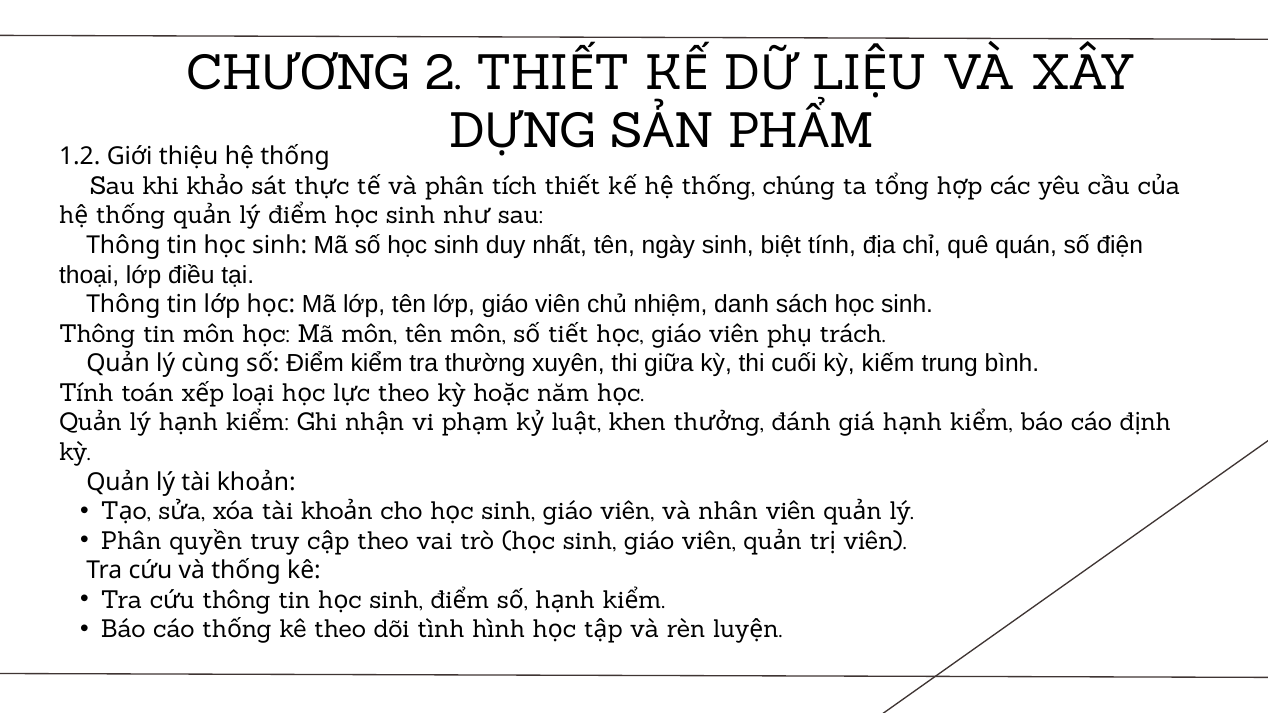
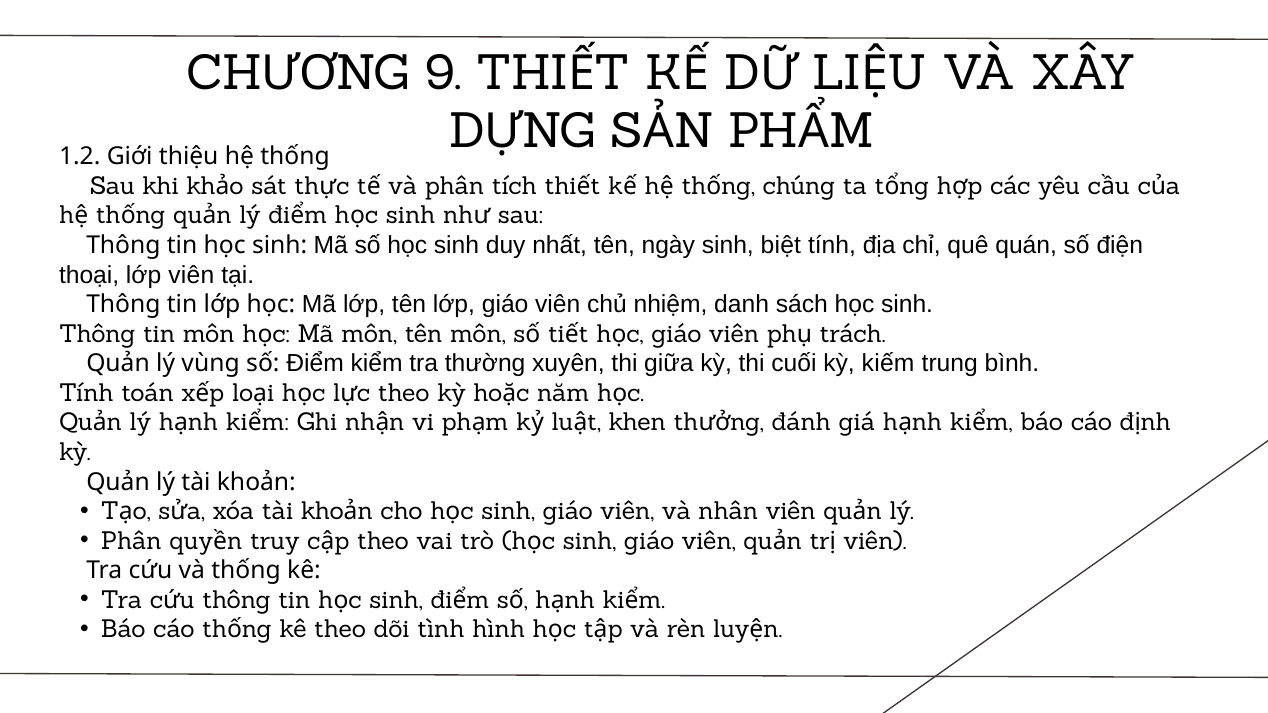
2: 2 -> 9 (443, 73)
lớp điều: điều -> viên (191, 275)
cùng: cùng -> vùng (211, 364)
